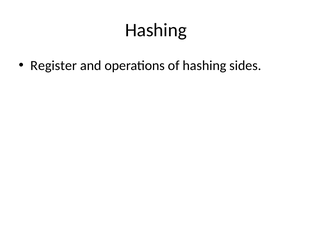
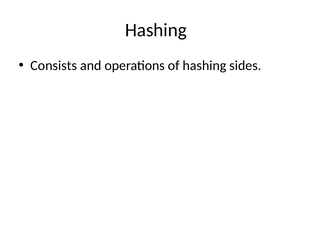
Register: Register -> Consists (54, 65)
